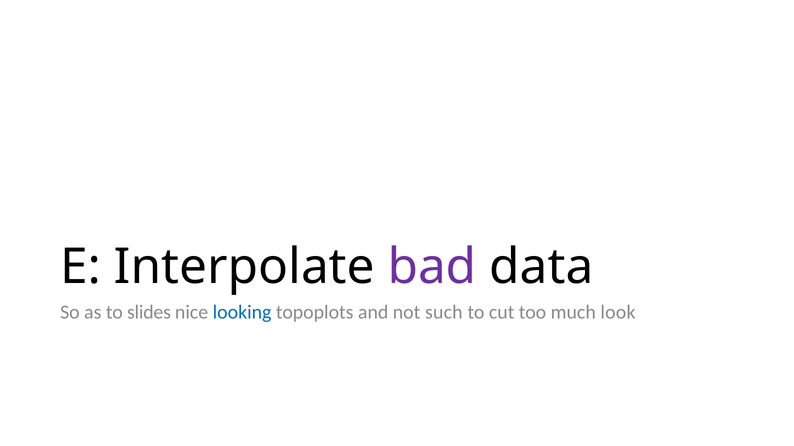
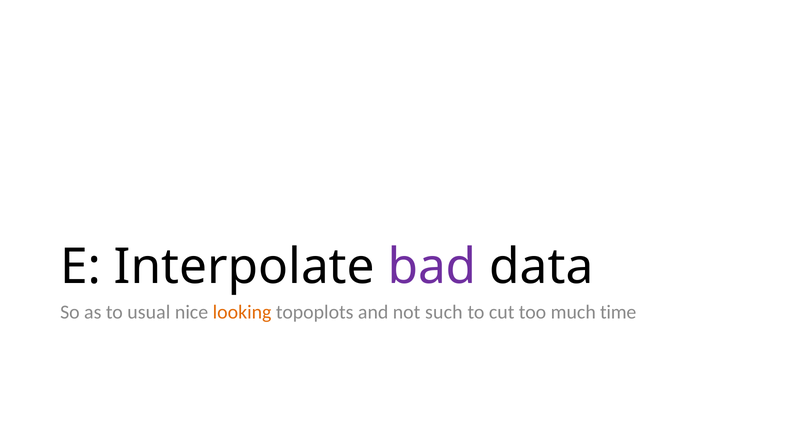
slides: slides -> usual (149, 312)
looking colour: blue -> orange (242, 312)
look: look -> time (618, 312)
